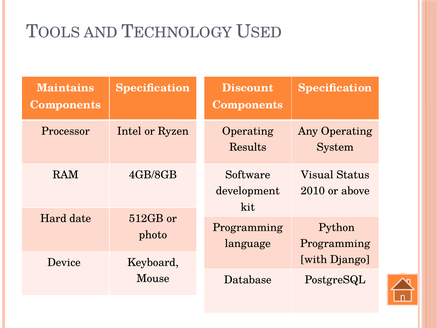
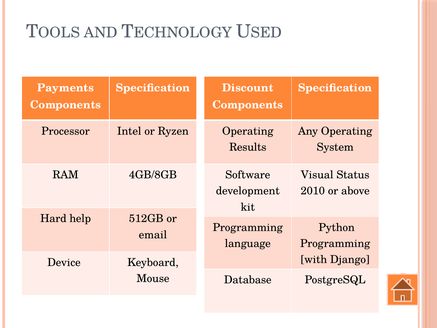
Maintains: Maintains -> Payments (65, 88)
date: date -> help (80, 219)
photo: photo -> email (153, 235)
